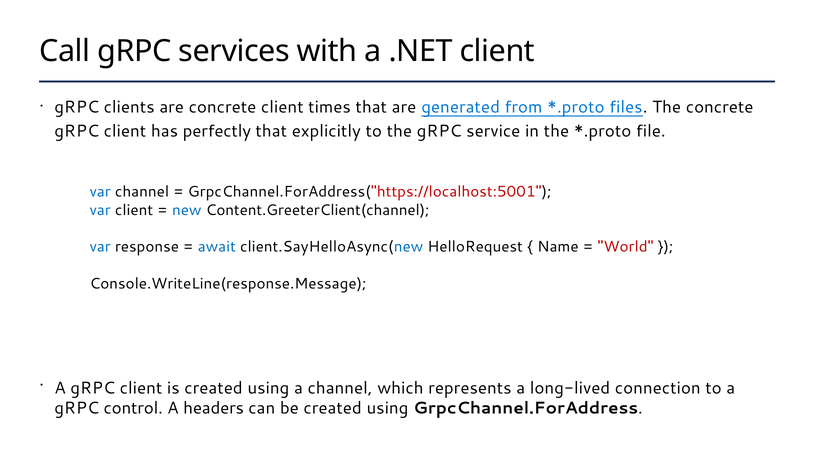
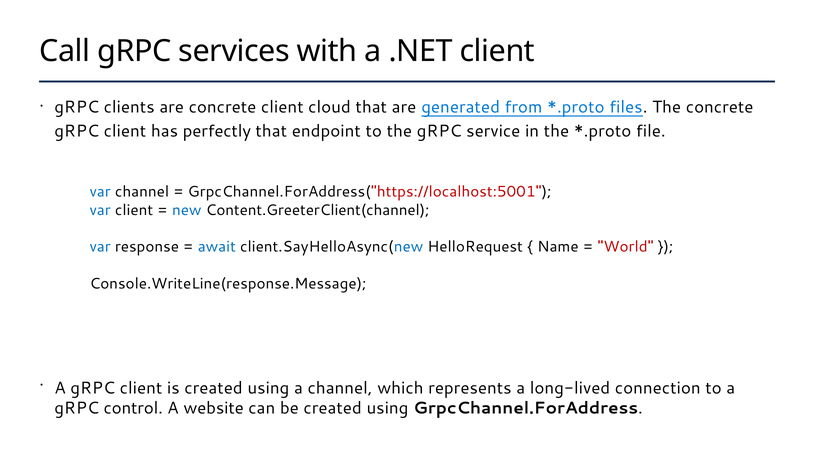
times: times -> cloud (330, 107)
explicitly: explicitly -> endpoint (326, 131)
headers: headers -> website (214, 408)
